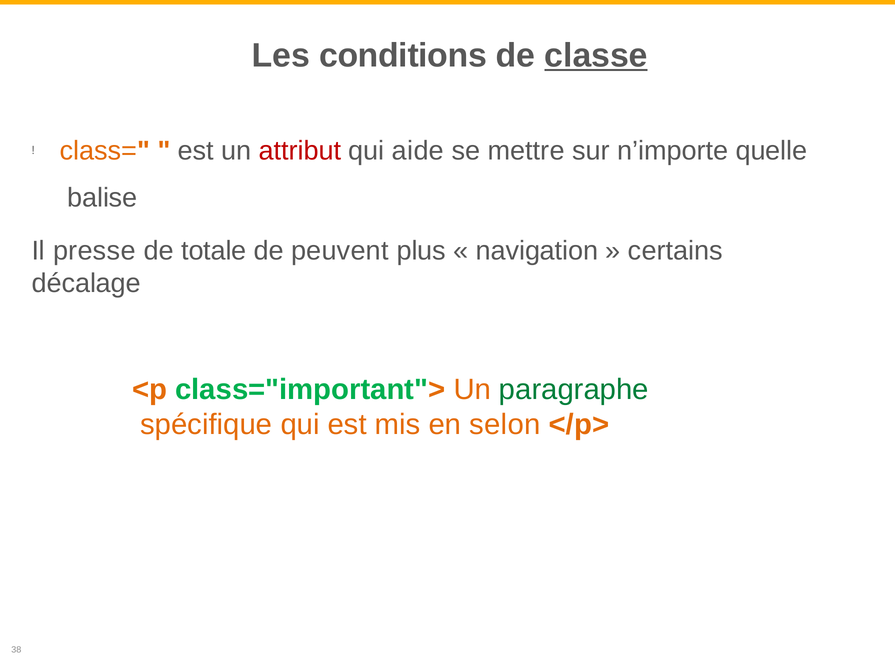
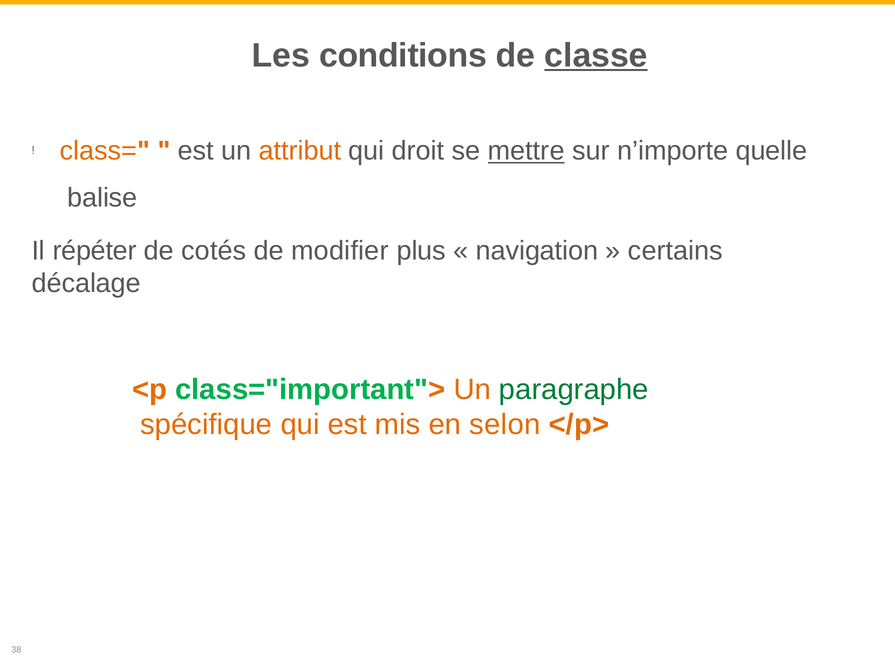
attribut colour: red -> orange (300, 151)
aide: aide -> droit (418, 151)
mettre underline: none -> present (526, 151)
presse: presse -> répéter (95, 251)
totale: totale -> cotés (214, 251)
peuvent: peuvent -> modifier (340, 251)
